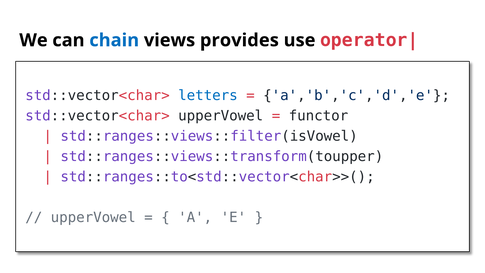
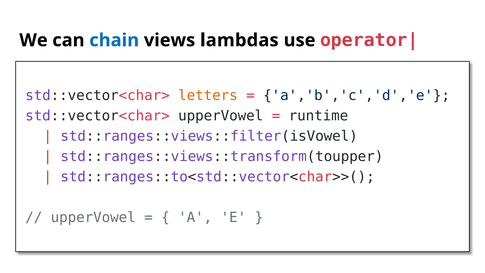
provides: provides -> lambdas (239, 40)
letters colour: blue -> orange (208, 95)
functor: functor -> runtime (318, 116)
